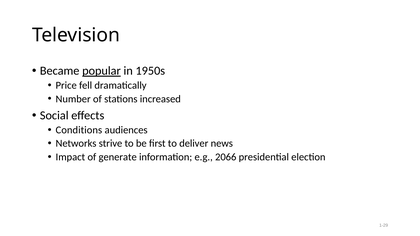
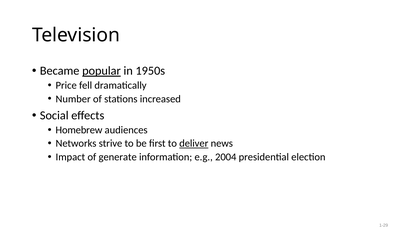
Conditions: Conditions -> Homebrew (79, 130)
deliver underline: none -> present (194, 144)
2066: 2066 -> 2004 (226, 157)
